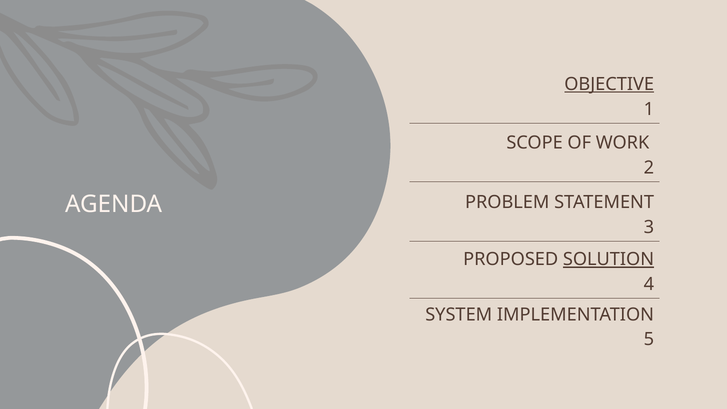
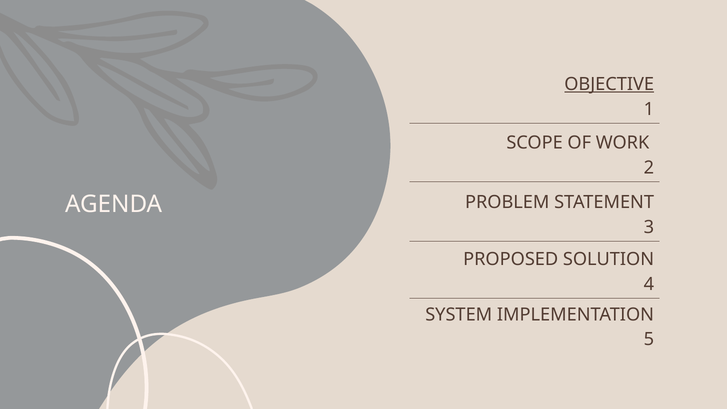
SOLUTION underline: present -> none (609, 259)
